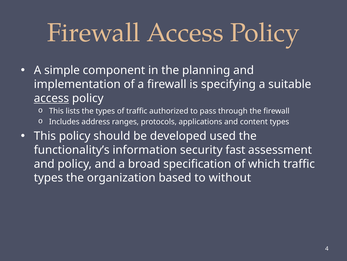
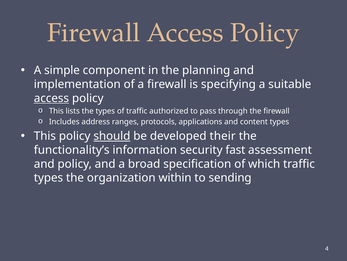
should underline: none -> present (112, 136)
used: used -> their (223, 136)
based: based -> within (175, 177)
without: without -> sending (230, 177)
